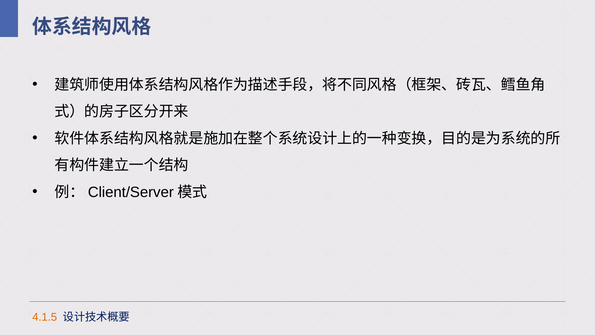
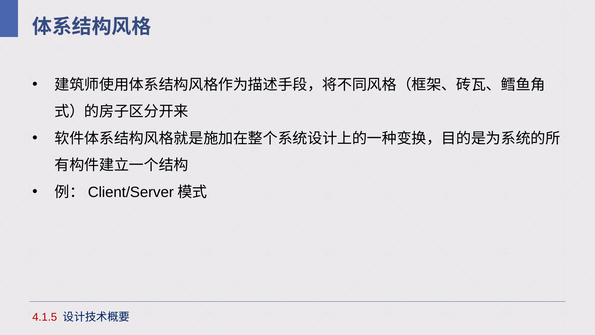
4.1.5 colour: orange -> red (45, 317)
